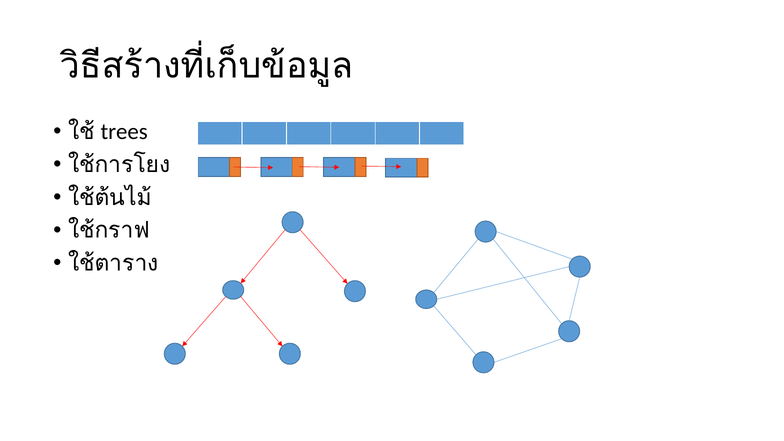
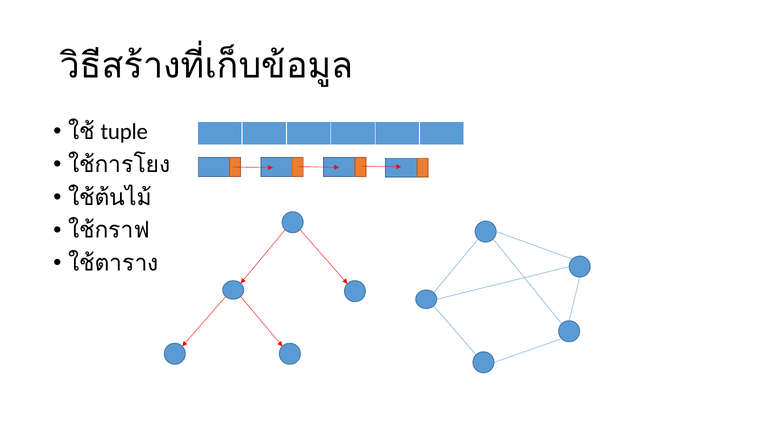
trees: trees -> tuple (124, 132)
